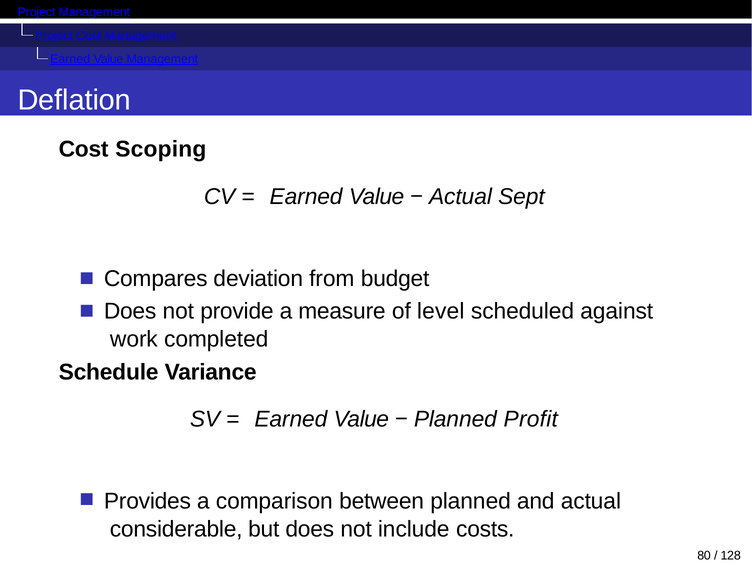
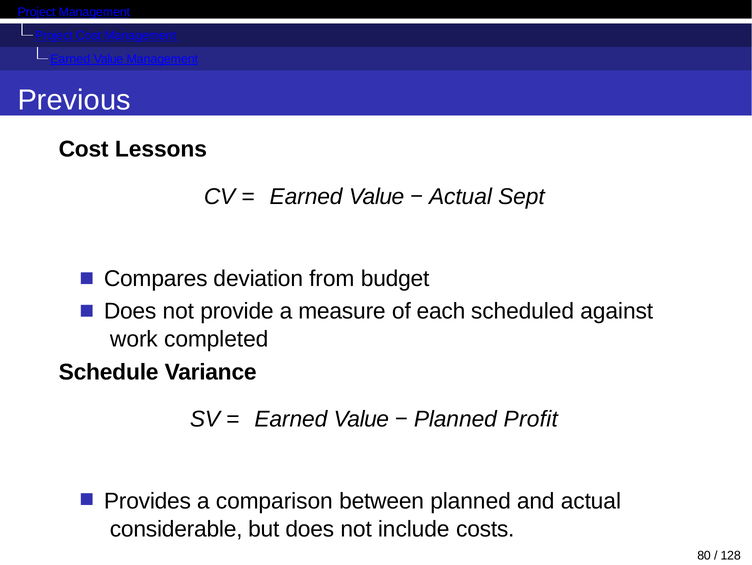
Deflation: Deflation -> Previous (74, 100)
Scoping: Scoping -> Lessons (161, 149)
level: level -> each (441, 311)
